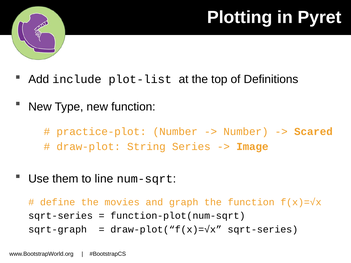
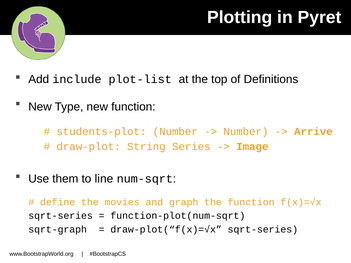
practice-plot: practice-plot -> students-plot (101, 132)
Scared: Scared -> Arrive (313, 132)
